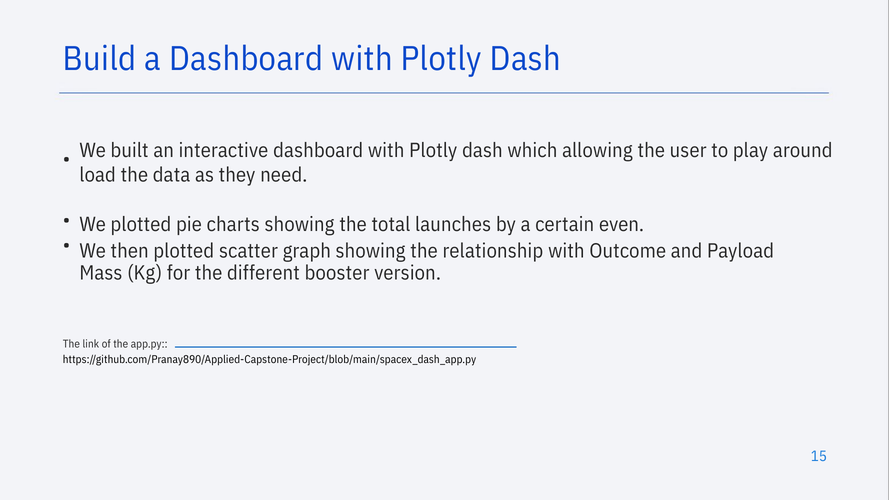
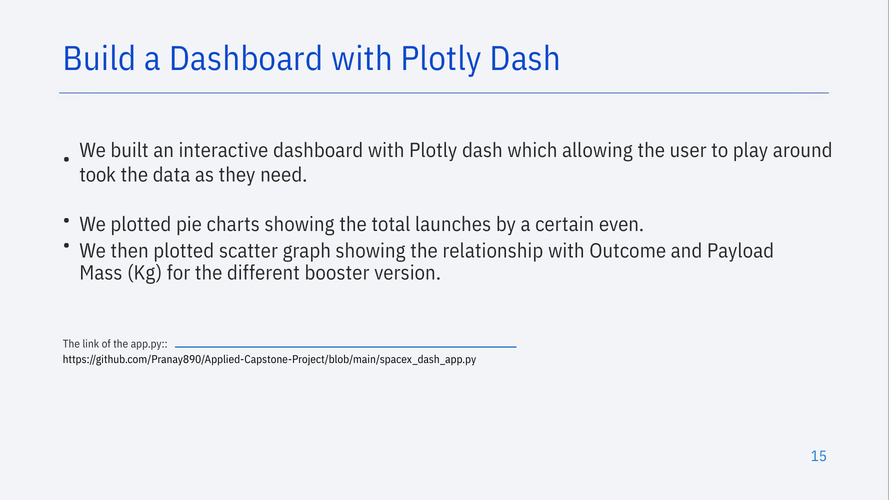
load: load -> took (98, 175)
